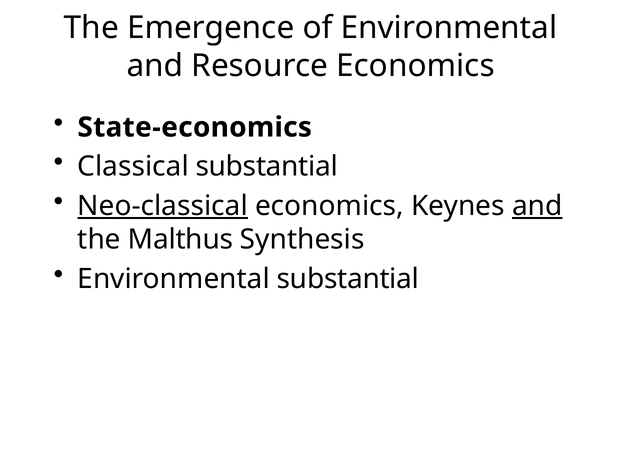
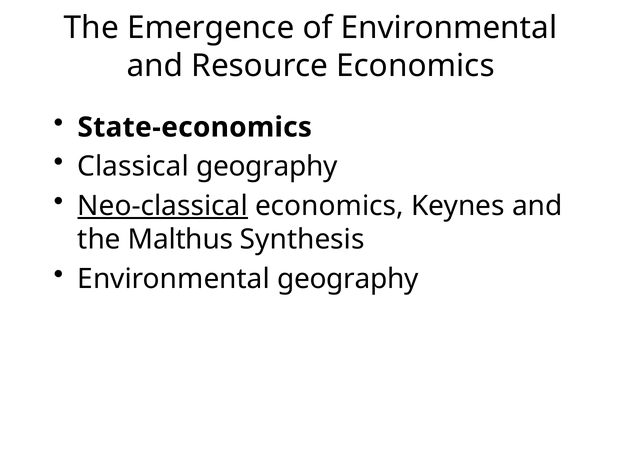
Classical substantial: substantial -> geography (267, 167)
and underline: present -> none (537, 206)
Environmental substantial: substantial -> geography (348, 279)
